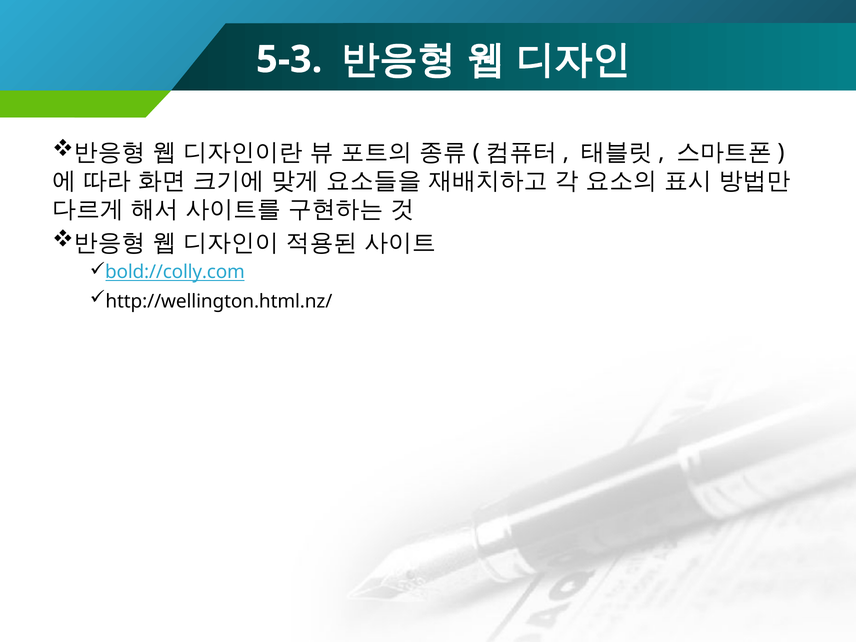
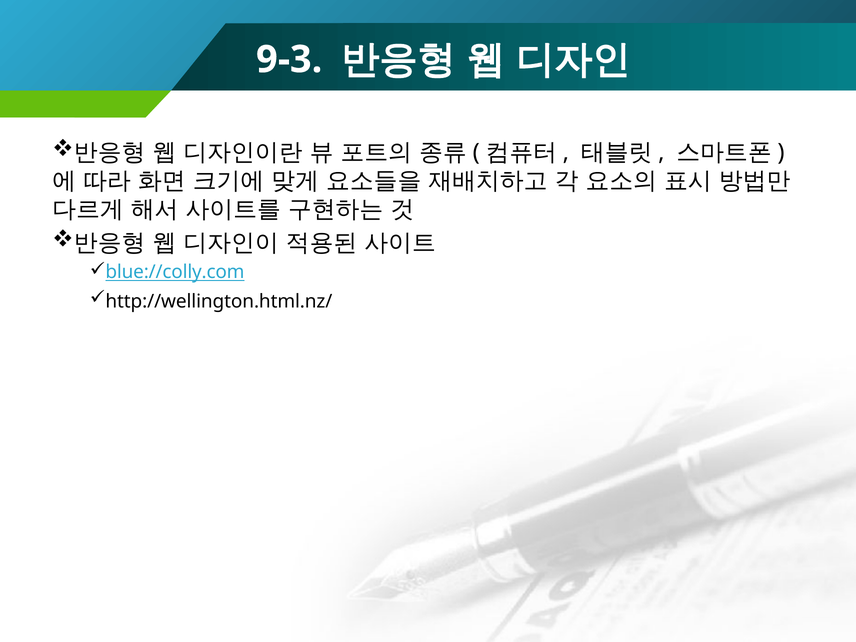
5-3: 5-3 -> 9-3 (289, 60)
bold://colly.com: bold://colly.com -> blue://colly.com (175, 272)
